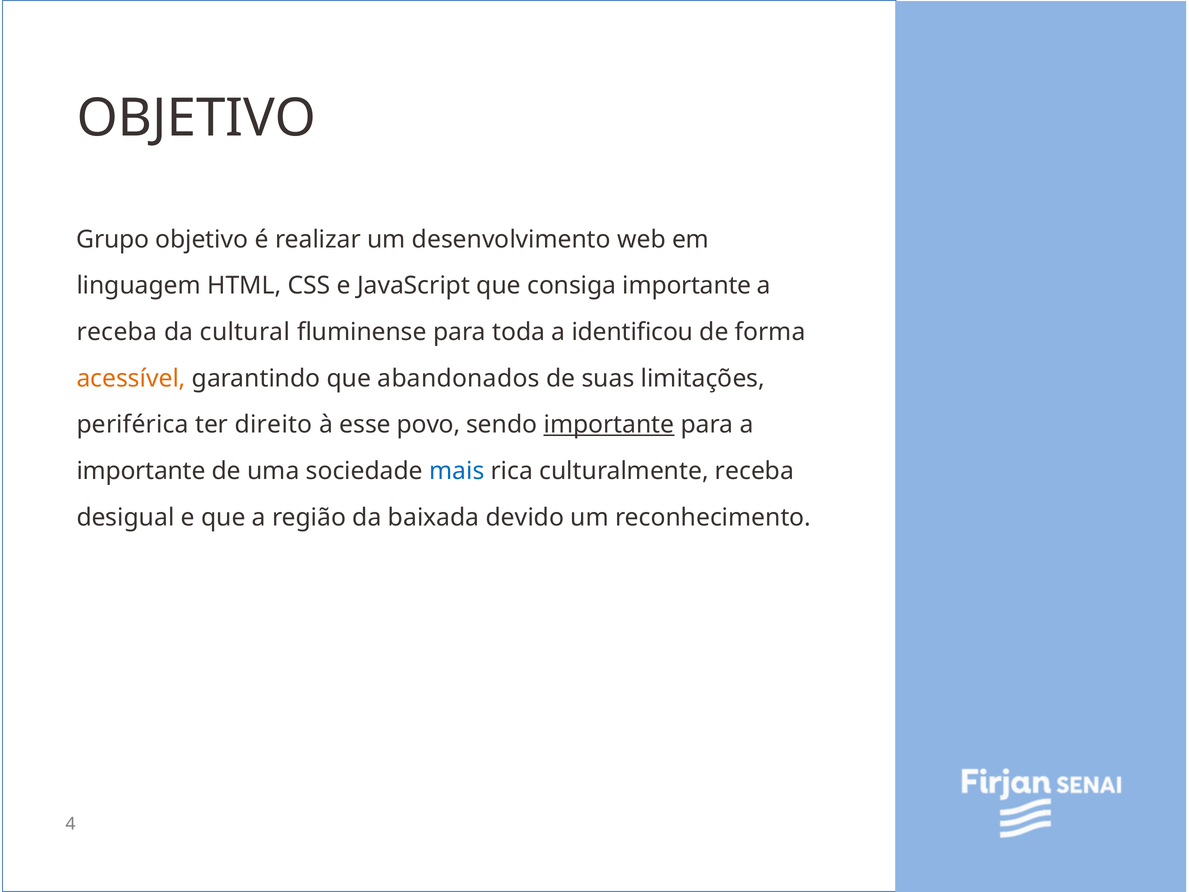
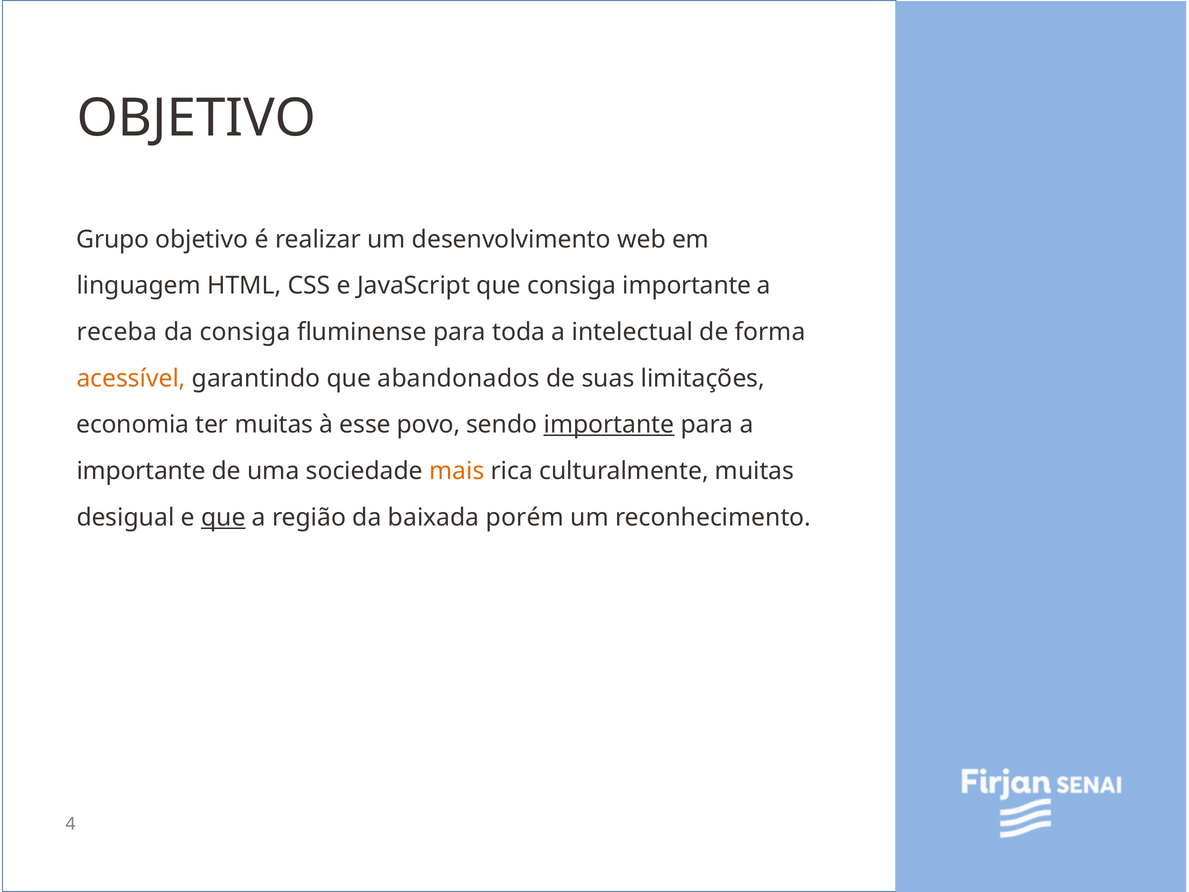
da cultural: cultural -> consiga (245, 332)
identificou: identificou -> intelectual (632, 332)
periférica: periférica -> economia (133, 425)
ter direito: direito -> muitas (274, 425)
mais colour: blue -> orange (457, 471)
culturalmente receba: receba -> muitas (755, 471)
que underline: none -> present (223, 517)
devido: devido -> porém (525, 517)
